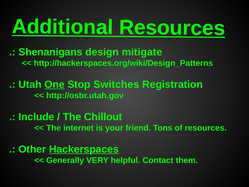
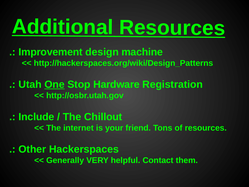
Shenanigans: Shenanigans -> Improvement (51, 52)
mitigate: mitigate -> machine (142, 52)
Switches: Switches -> Hardware (116, 84)
Hackerspaces underline: present -> none (84, 149)
